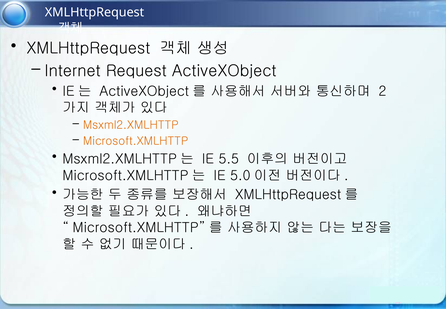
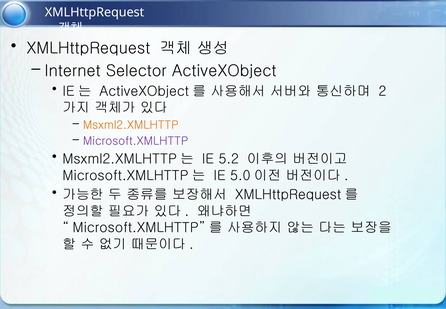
Request: Request -> Selector (136, 71)
Microsoft.XMLHTTP colour: orange -> purple (136, 141)
5.5: 5.5 -> 5.2 (229, 159)
